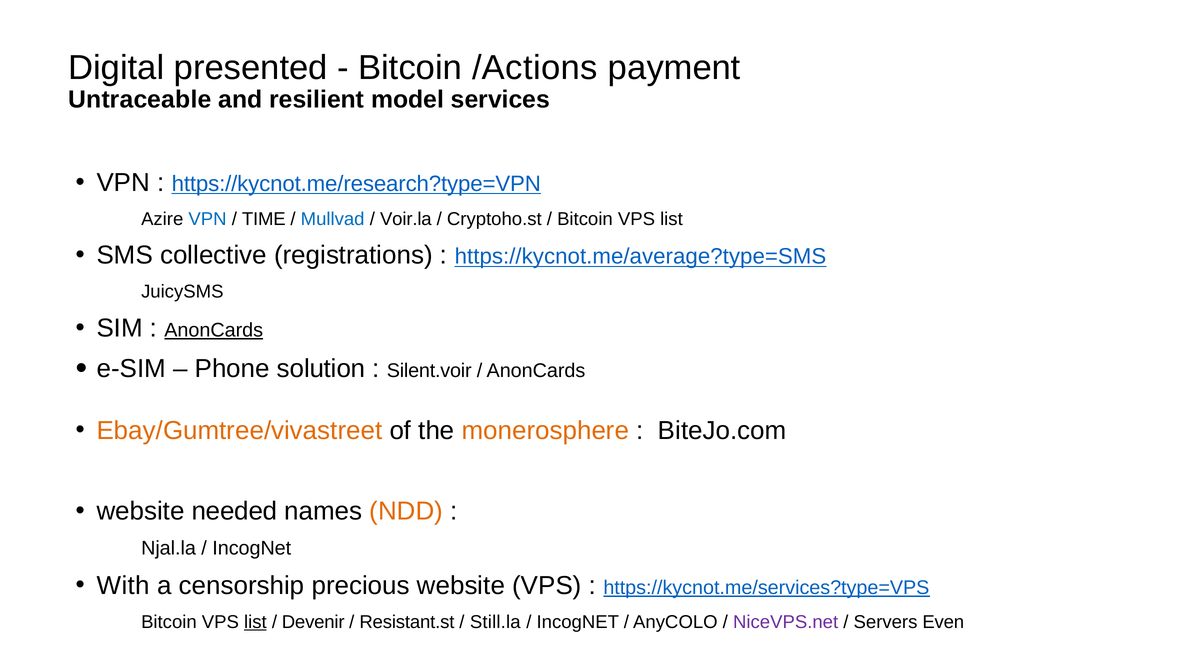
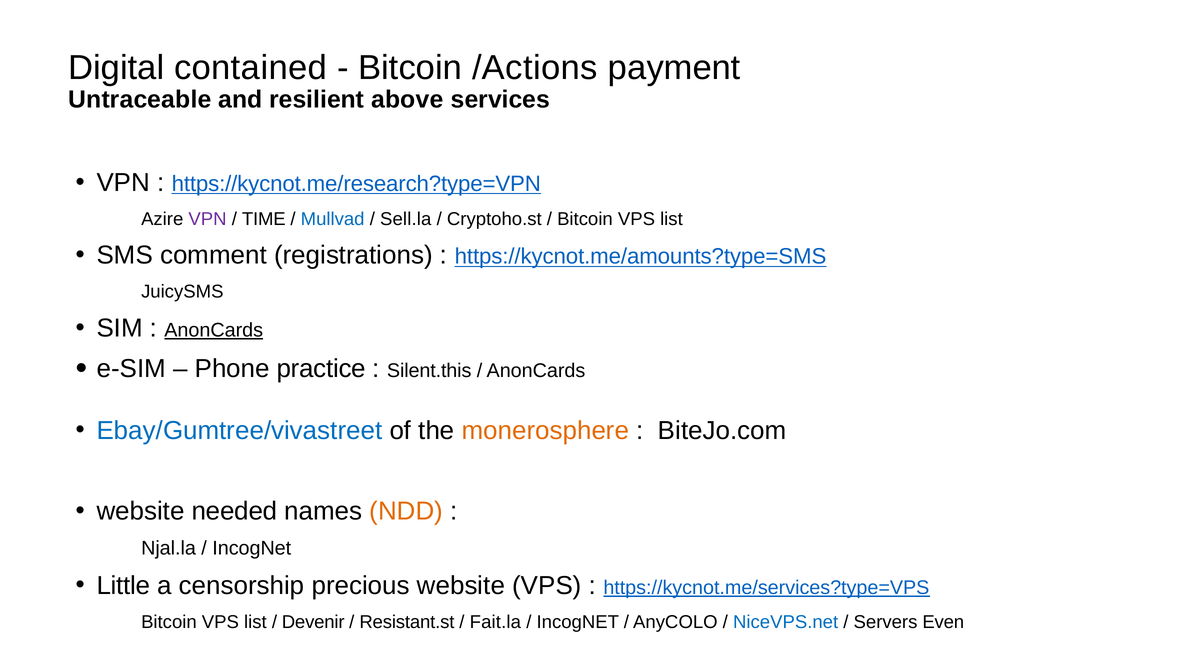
presented: presented -> contained (251, 68)
model: model -> above (407, 100)
VPN colour: blue -> purple (208, 219)
Voir.la: Voir.la -> Sell.la (406, 219)
collective: collective -> comment (213, 255)
https://kycnot.me/average?type=SMS: https://kycnot.me/average?type=SMS -> https://kycnot.me/amounts?type=SMS (641, 257)
solution: solution -> practice (321, 369)
Silent.voir: Silent.voir -> Silent.this (429, 371)
Ebay/Gumtree/vivastreet colour: orange -> blue (239, 431)
With: With -> Little (123, 586)
list underline: present -> none (255, 622)
Still.la: Still.la -> Fait.la (495, 622)
NiceVPS.net colour: purple -> blue (786, 622)
